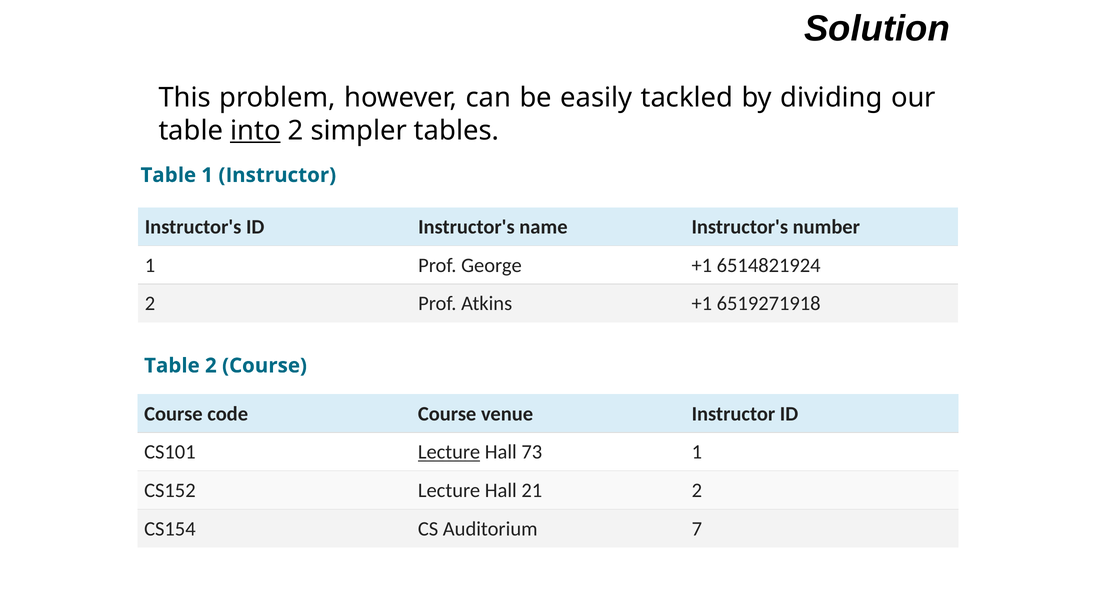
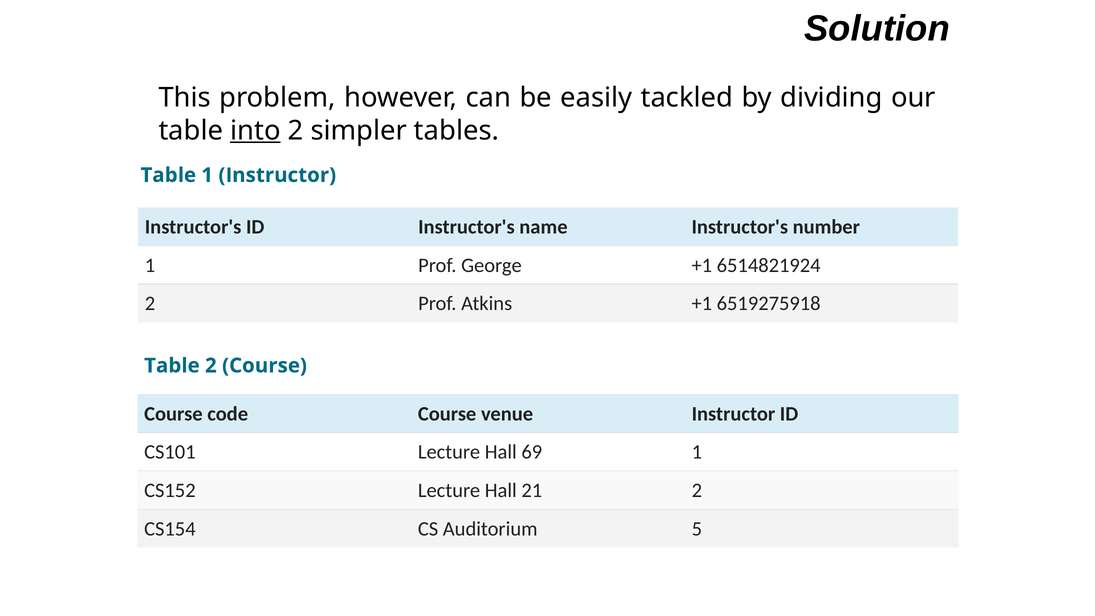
6519271918: 6519271918 -> 6519275918 (769, 304)
Lecture underline: present -> none (449, 452)
73: 73 -> 69 (532, 452)
7: 7 -> 5 (697, 529)
